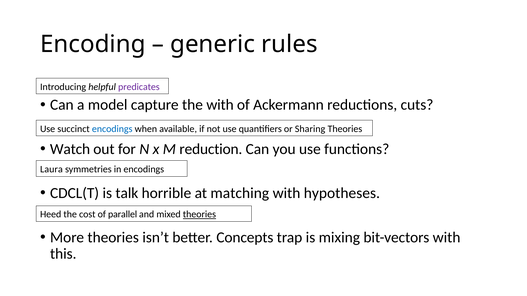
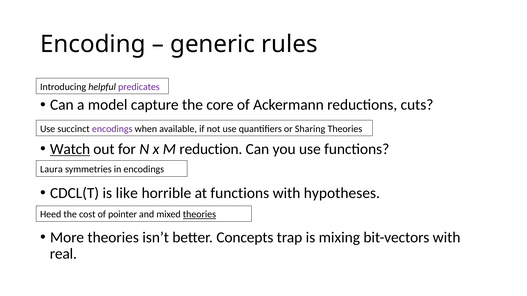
the with: with -> core (220, 105)
encodings colour: blue -> purple (112, 129)
Watch underline: none -> present (70, 149)
talk: talk -> like (127, 193)
at matching: matching -> functions (240, 193)
parallel: parallel -> pointer (123, 215)
this: this -> real (63, 254)
